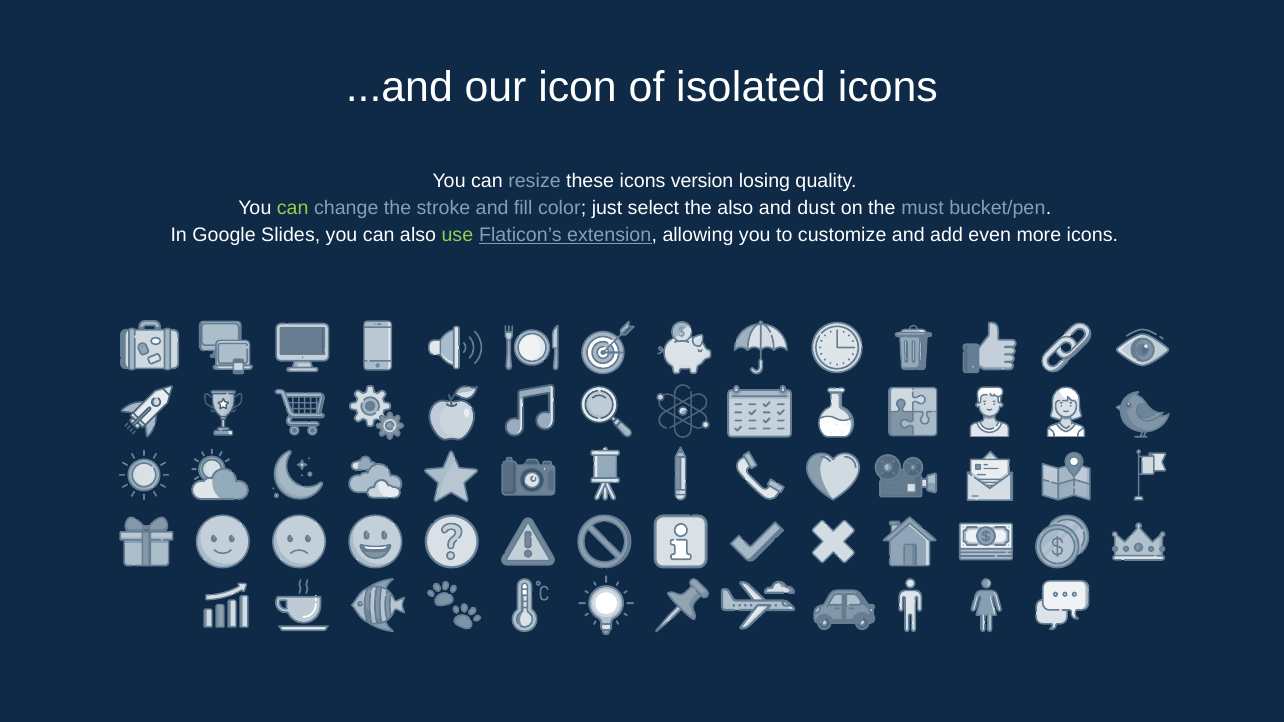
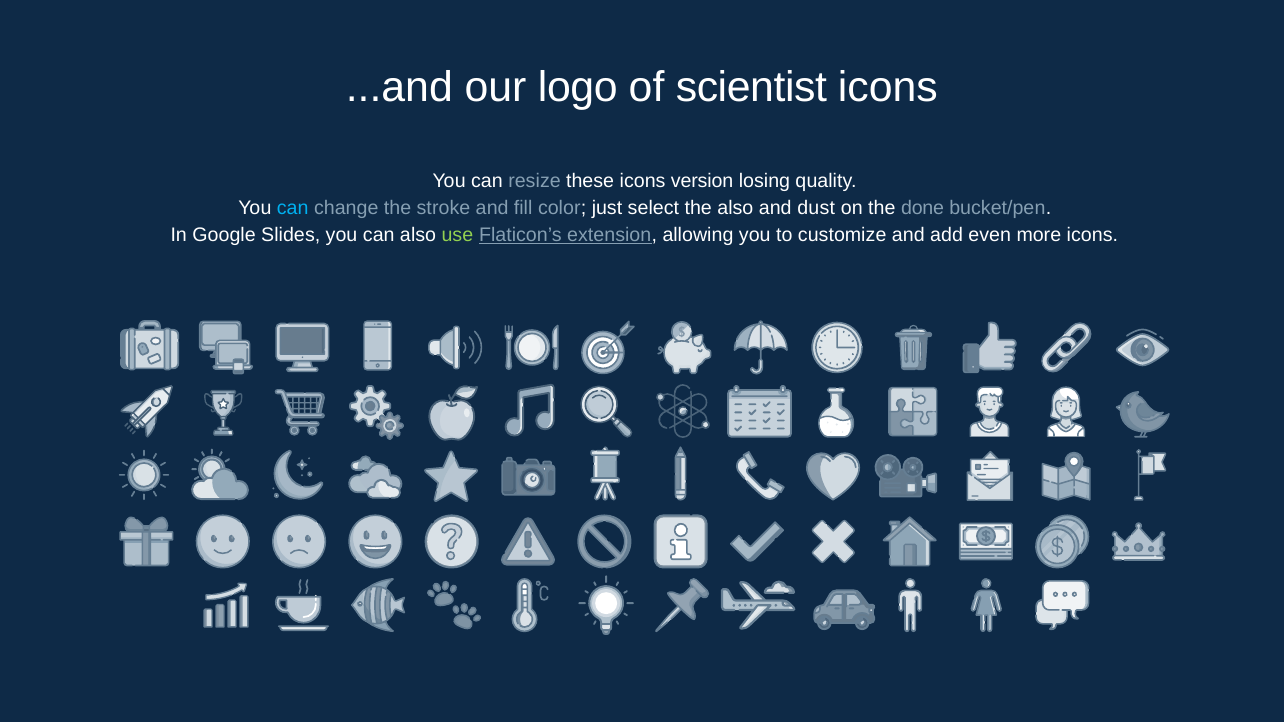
icon: icon -> logo (578, 87)
isolated: isolated -> scientist (751, 87)
can colour: light green -> light blue (293, 208)
must: must -> done (923, 208)
